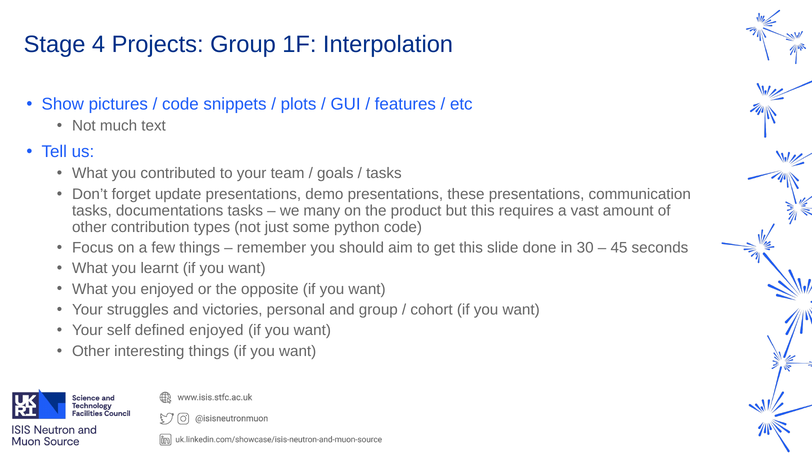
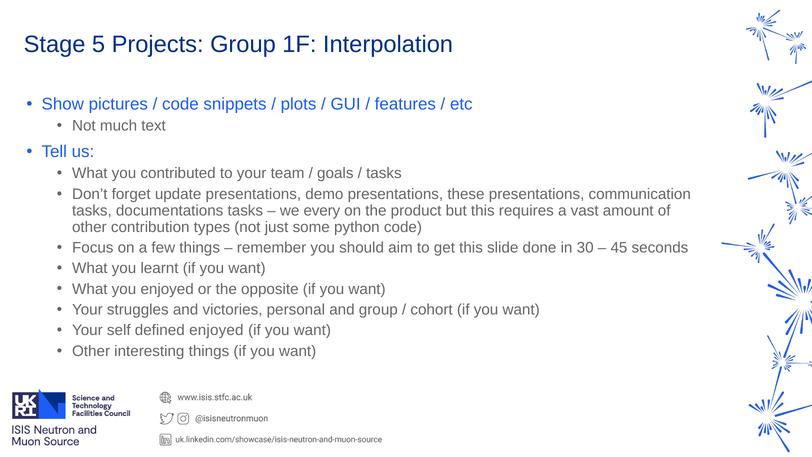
4: 4 -> 5 (99, 44)
many: many -> every (322, 210)
